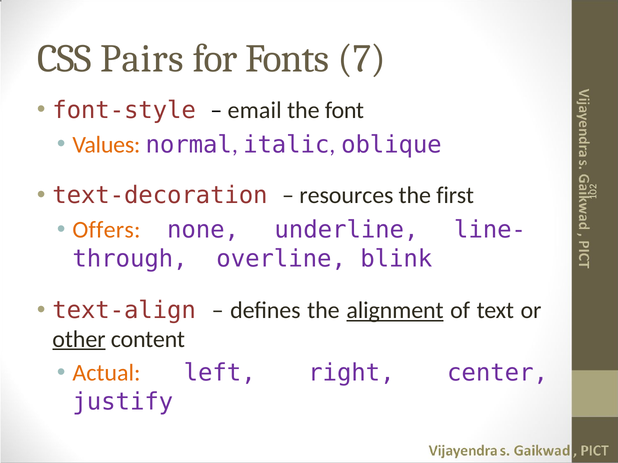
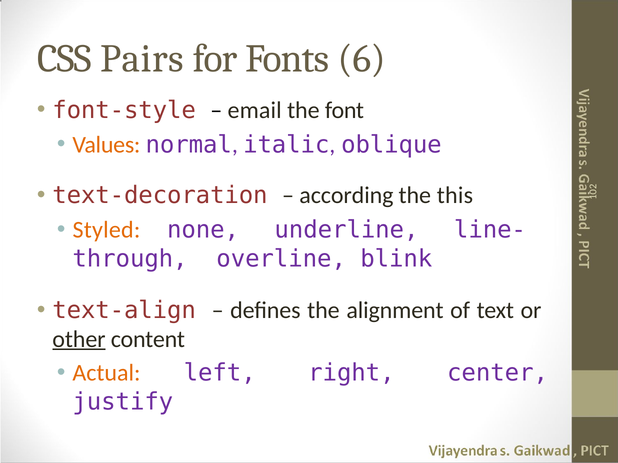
7: 7 -> 6 (362, 59)
resources: resources -> according (346, 196)
first: first -> this (455, 196)
Offers: Offers -> Styled (106, 230)
alignment underline: present -> none (395, 311)
